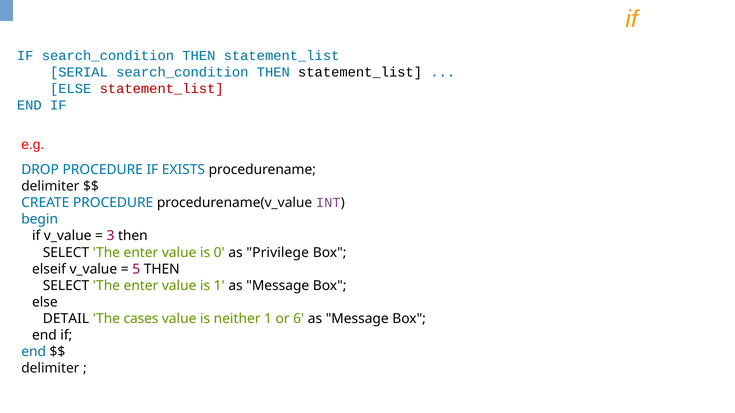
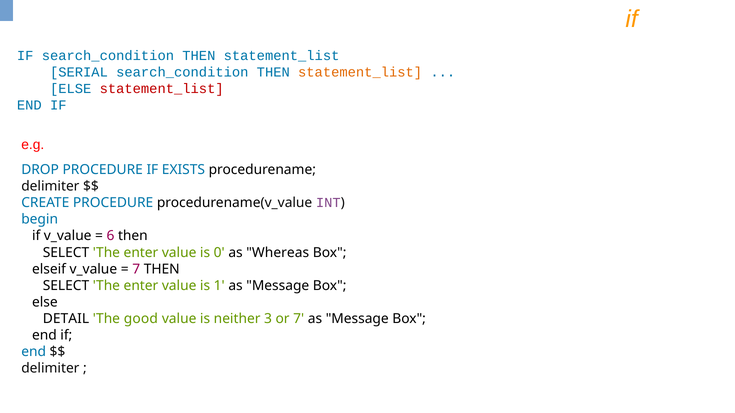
statement_list colour: black -> orange (360, 72)
3: 3 -> 6 (111, 236)
Privilege: Privilege -> Whereas (278, 253)
5: 5 -> 7 (136, 269)
cases: cases -> good (141, 319)
neither 1: 1 -> 3 (268, 319)
or 6: 6 -> 7 (299, 319)
